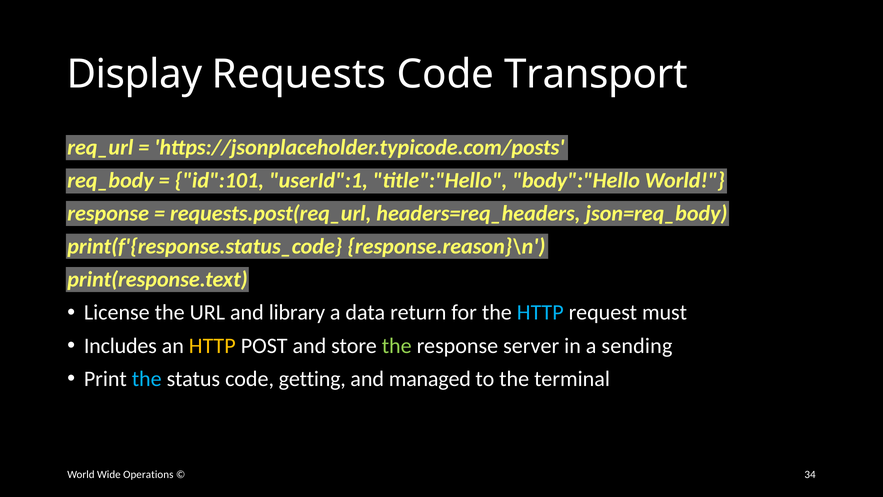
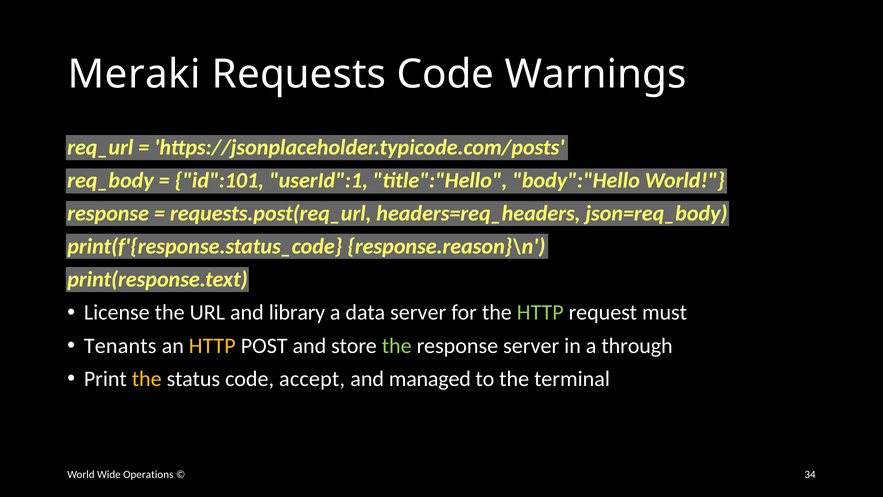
Display: Display -> Meraki (134, 74)
Transport: Transport -> Warnings (596, 74)
data return: return -> server (418, 312)
HTTP colour: light blue -> light green (540, 312)
Includes: Includes -> Tenants (120, 346)
sending: sending -> through (637, 346)
the colour: light blue -> yellow (147, 379)
getting: getting -> accept (312, 379)
